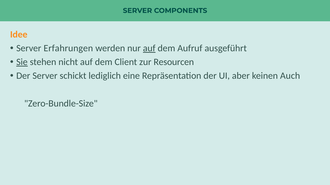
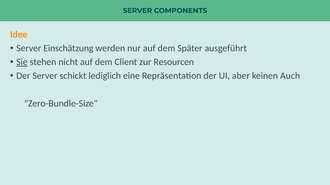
Erfahrungen: Erfahrungen -> Einschätzung (68, 48)
auf underline: present -> none (149, 48)
Aufruf: Aufruf -> Später (190, 48)
